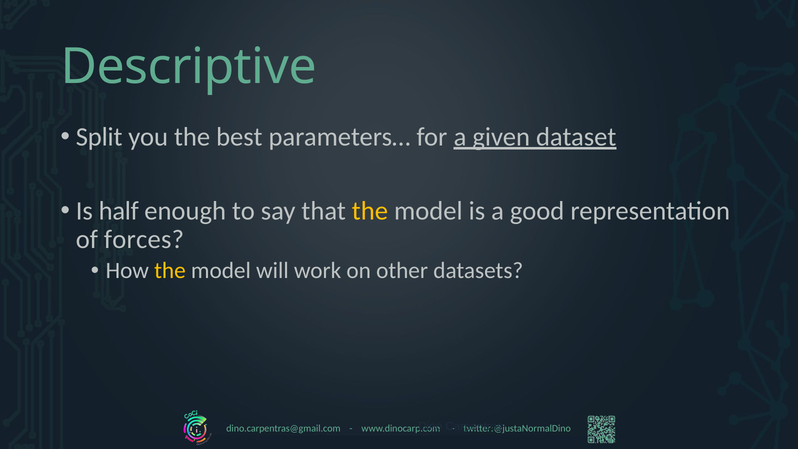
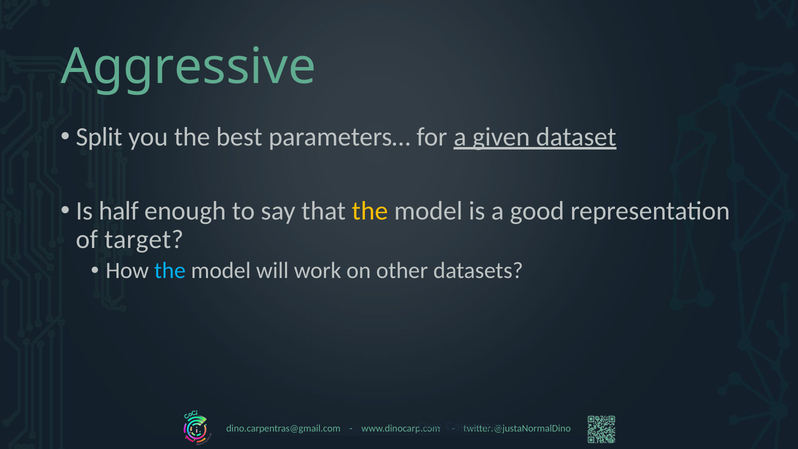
Descriptive: Descriptive -> Aggressive (189, 67)
forces: forces -> target (144, 240)
the colour: yellow -> light blue (170, 271)
